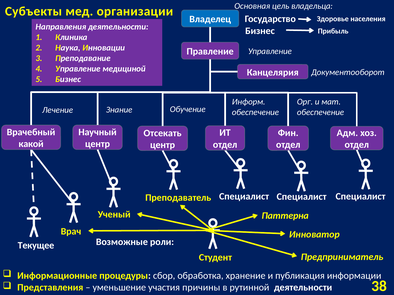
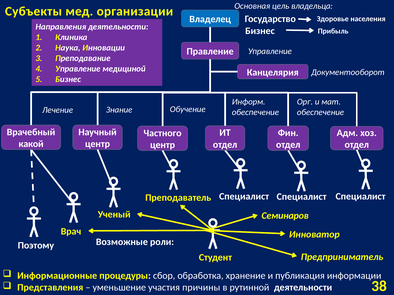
Отсекать: Отсекать -> Частного (163, 133)
Паттерна: Паттерна -> Семинаров (285, 216)
Текущее: Текущее -> Поэтому (36, 246)
